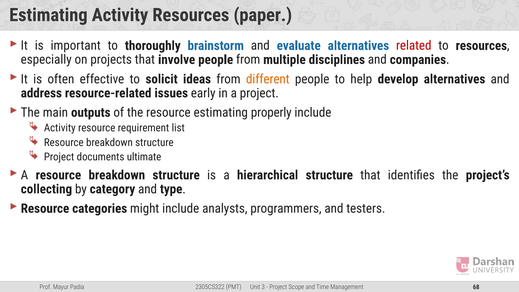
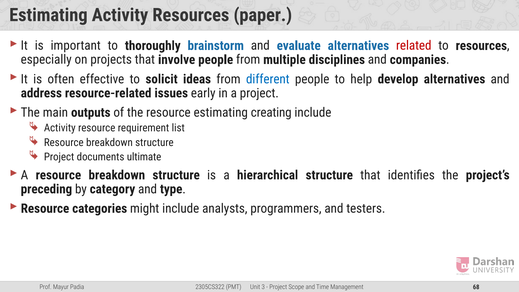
different colour: orange -> blue (268, 79)
properly: properly -> creating (271, 112)
collecting: collecting -> preceding (46, 189)
